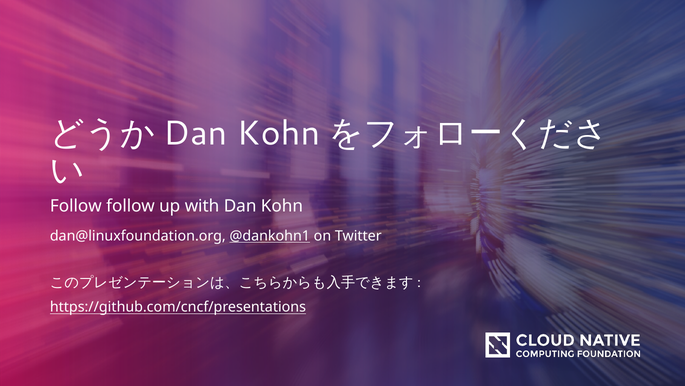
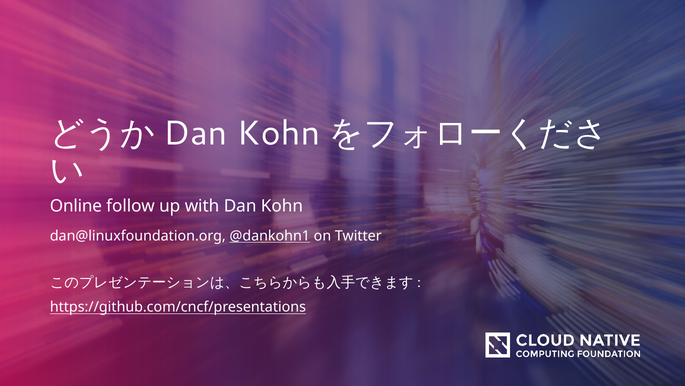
Follow: Follow -> Online (76, 206)
